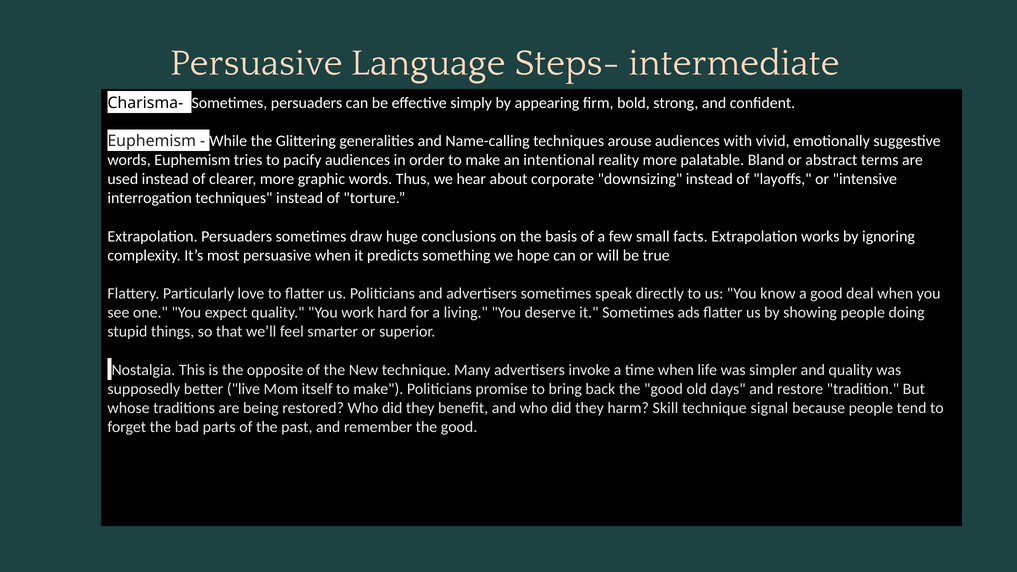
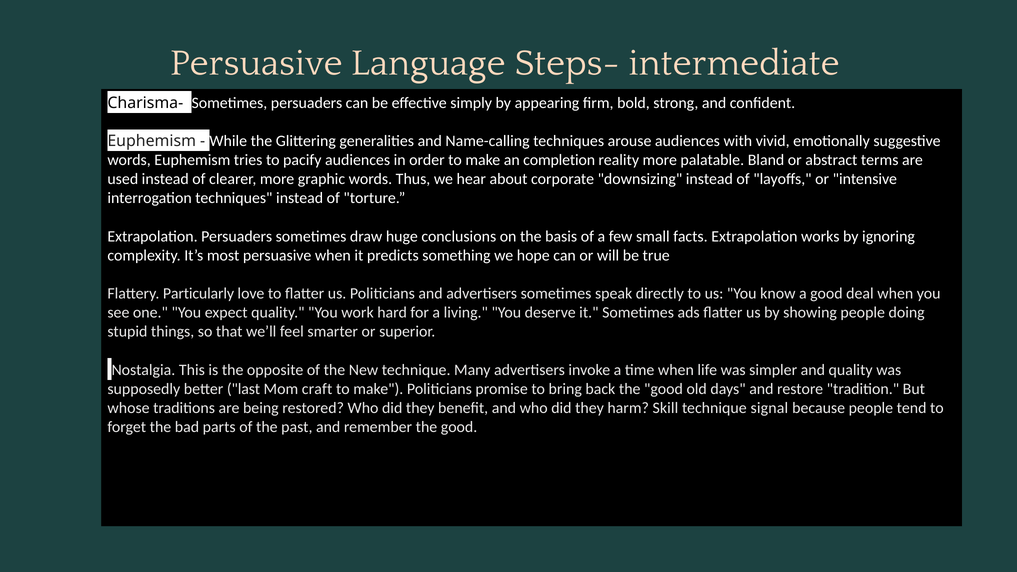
intentional: intentional -> completion (559, 160)
live: live -> last (244, 389)
itself: itself -> craft (317, 389)
